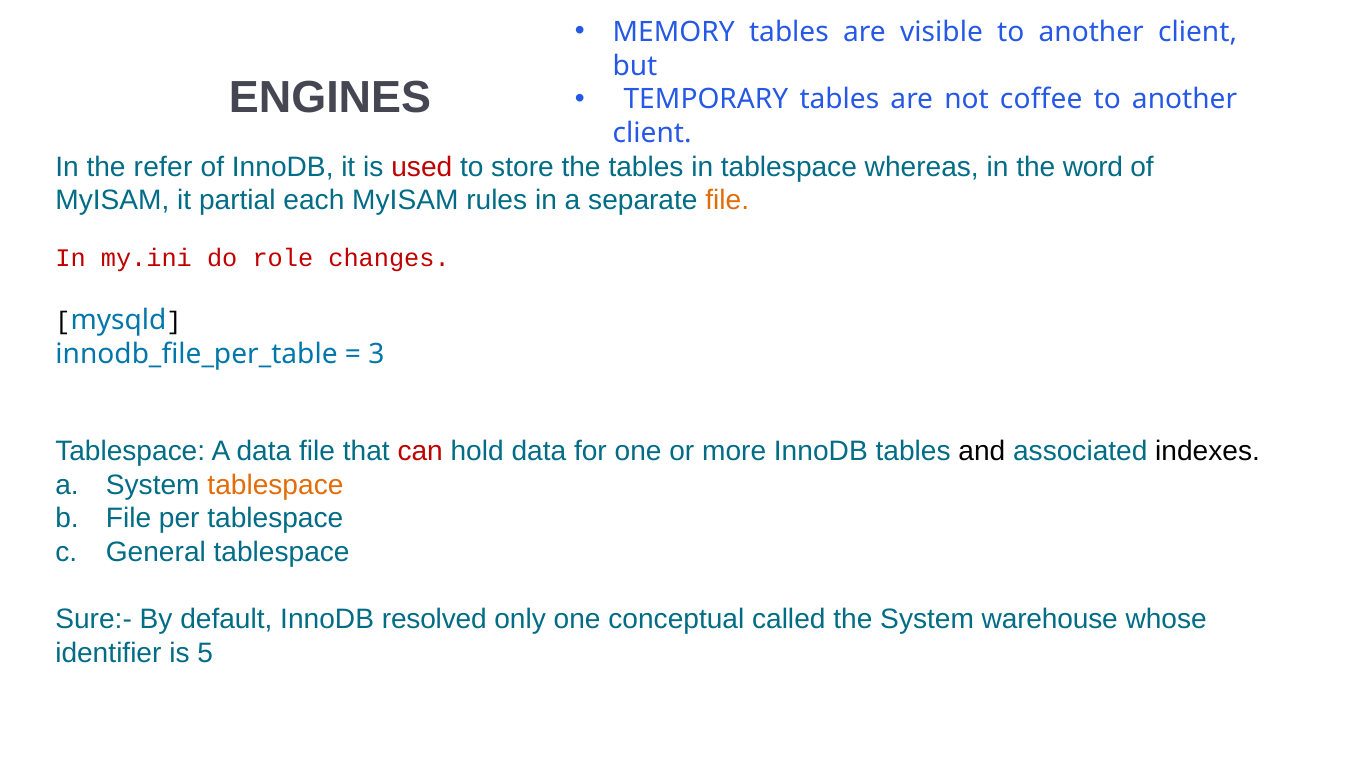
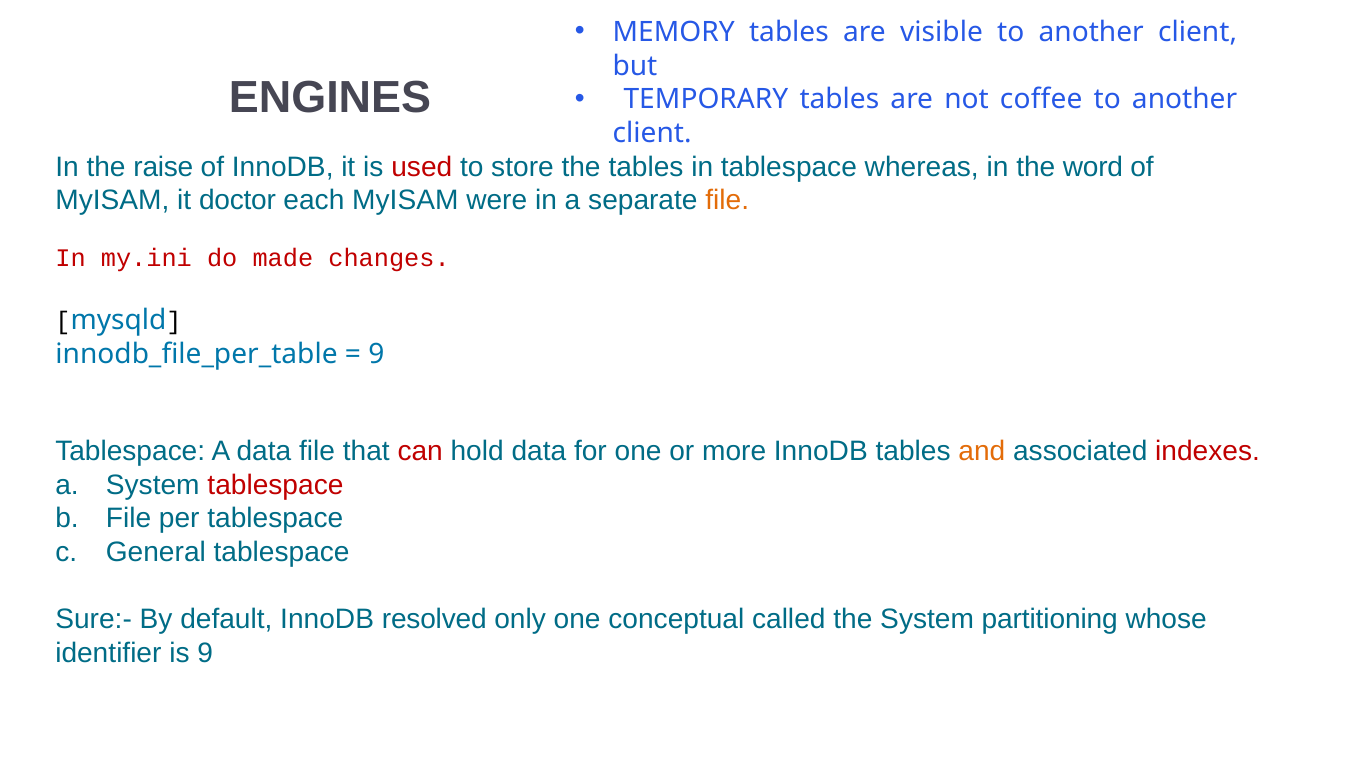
refer: refer -> raise (163, 167)
partial: partial -> doctor (237, 201)
rules: rules -> were (497, 201)
role: role -> made (283, 258)
3: 3 -> 9 (376, 354)
and colour: black -> orange (982, 451)
indexes colour: black -> red (1208, 451)
tablespace colour: orange -> red (275, 485)
warehouse: warehouse -> partitioning (1050, 620)
is 5: 5 -> 9 (205, 654)
